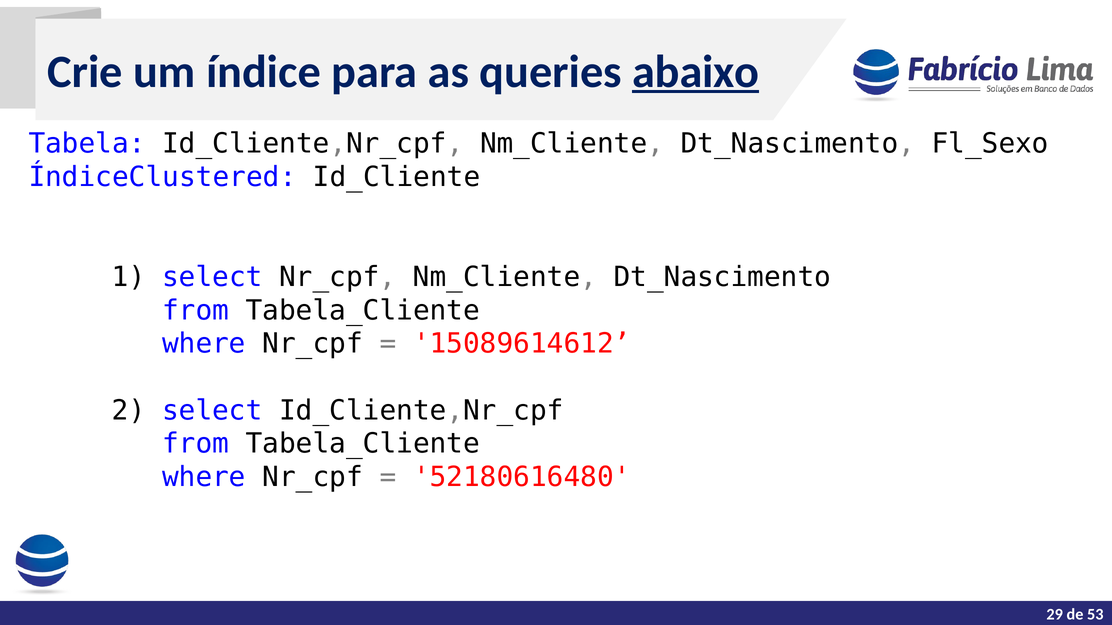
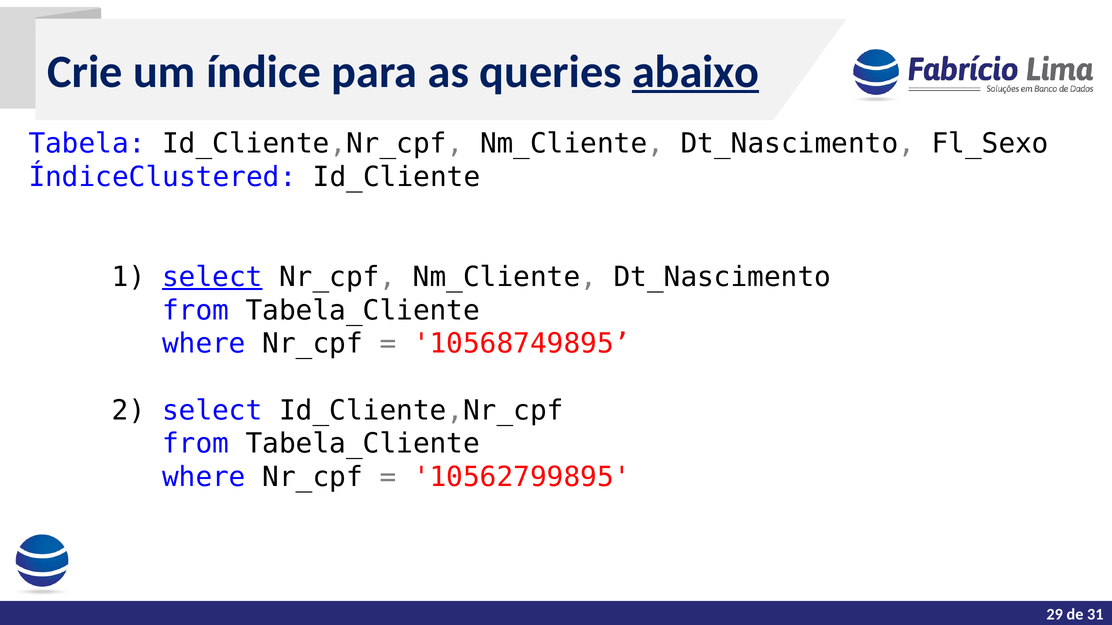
select underline: none -> present (212, 277)
15089614612: 15089614612 -> 10568749895 (522, 344)
52180616480: 52180616480 -> 10562799895 (522, 477)
53: 53 -> 31 (1095, 615)
